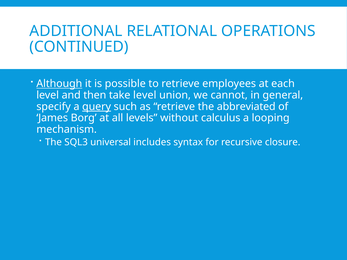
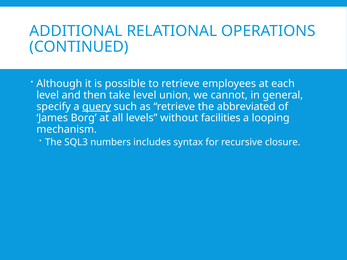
Although underline: present -> none (59, 84)
calculus: calculus -> facilities (221, 118)
universal: universal -> numbers (111, 142)
